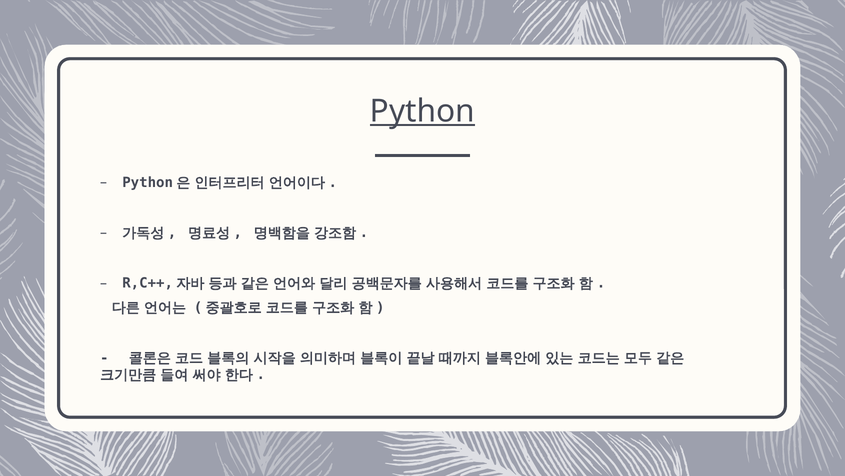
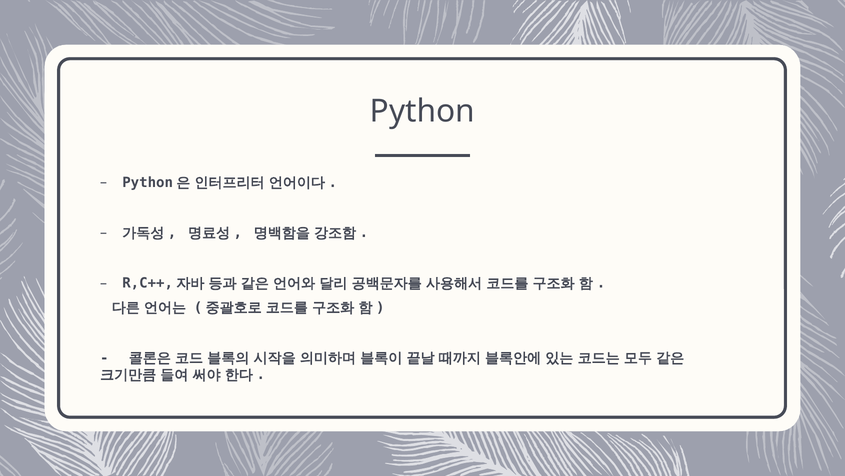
Python underline: present -> none (422, 111)
